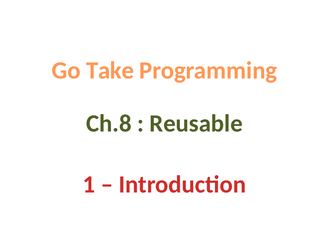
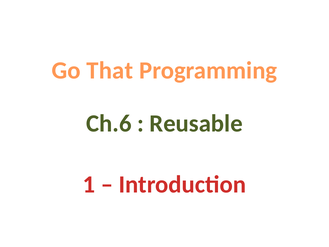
Take: Take -> That (110, 70)
Ch.8: Ch.8 -> Ch.6 (109, 123)
